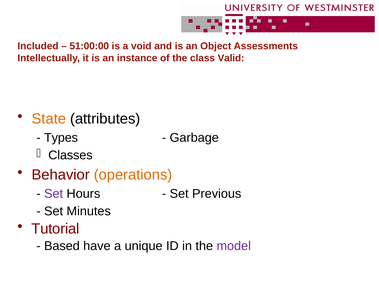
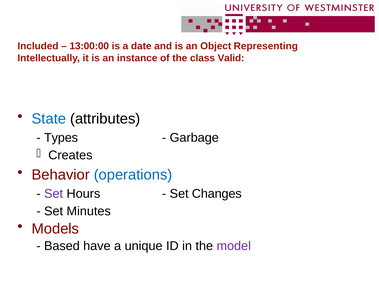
51:00:00: 51:00:00 -> 13:00:00 (89, 46)
void: void -> date (141, 46)
Assessments: Assessments -> Representing (266, 46)
State colour: orange -> blue (49, 119)
Classes: Classes -> Creates (70, 155)
operations colour: orange -> blue (133, 175)
Previous: Previous -> Changes (217, 194)
Tutorial: Tutorial -> Models (55, 229)
